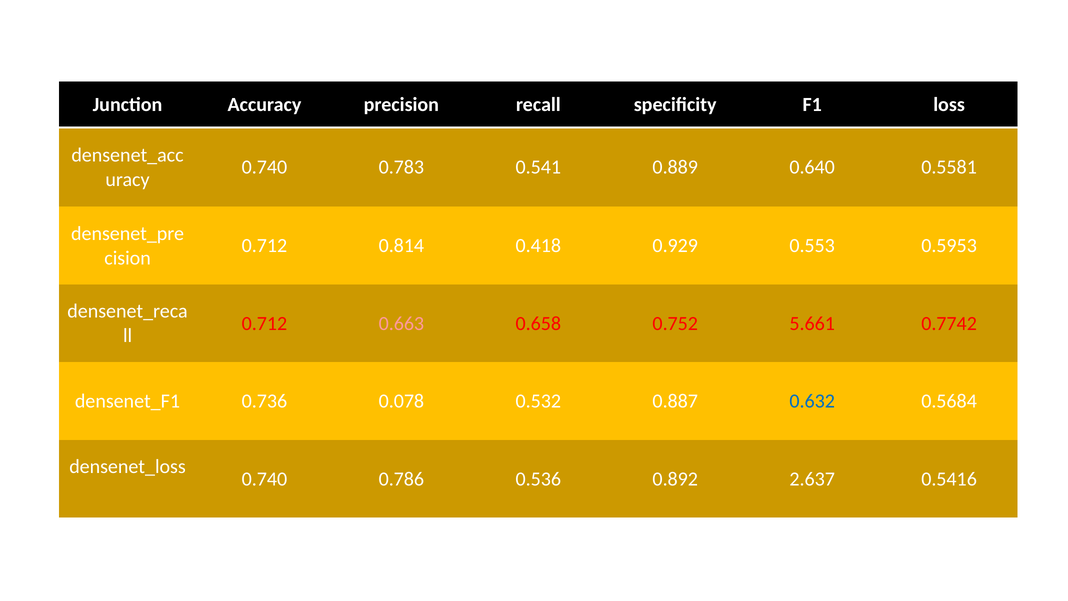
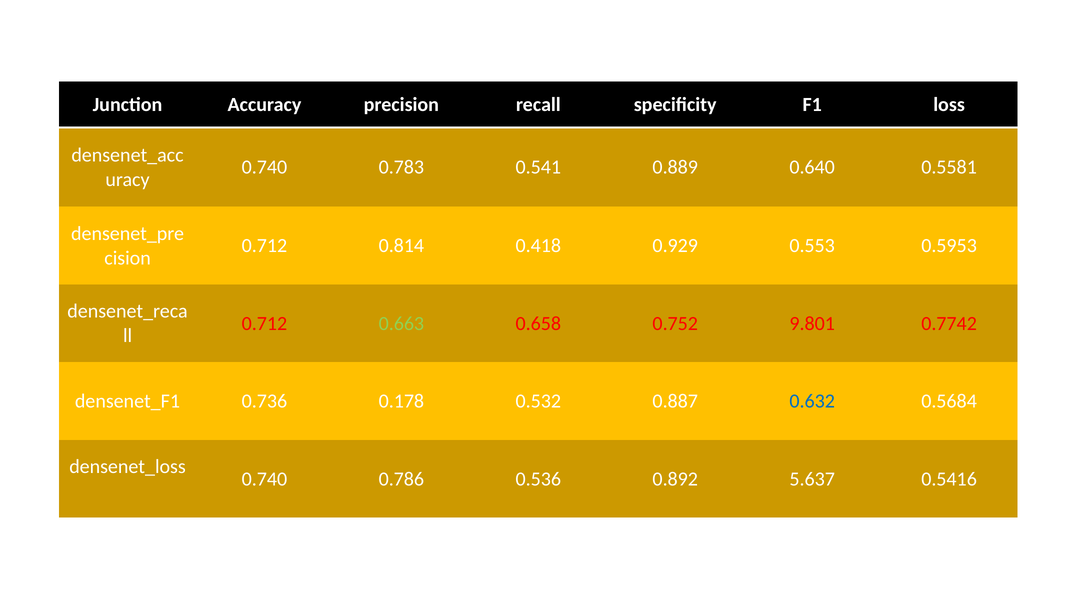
0.663 colour: pink -> light green (401, 323)
5.661: 5.661 -> 9.801 (812, 323)
0.078: 0.078 -> 0.178 (401, 401)
2.637: 2.637 -> 5.637 (812, 479)
